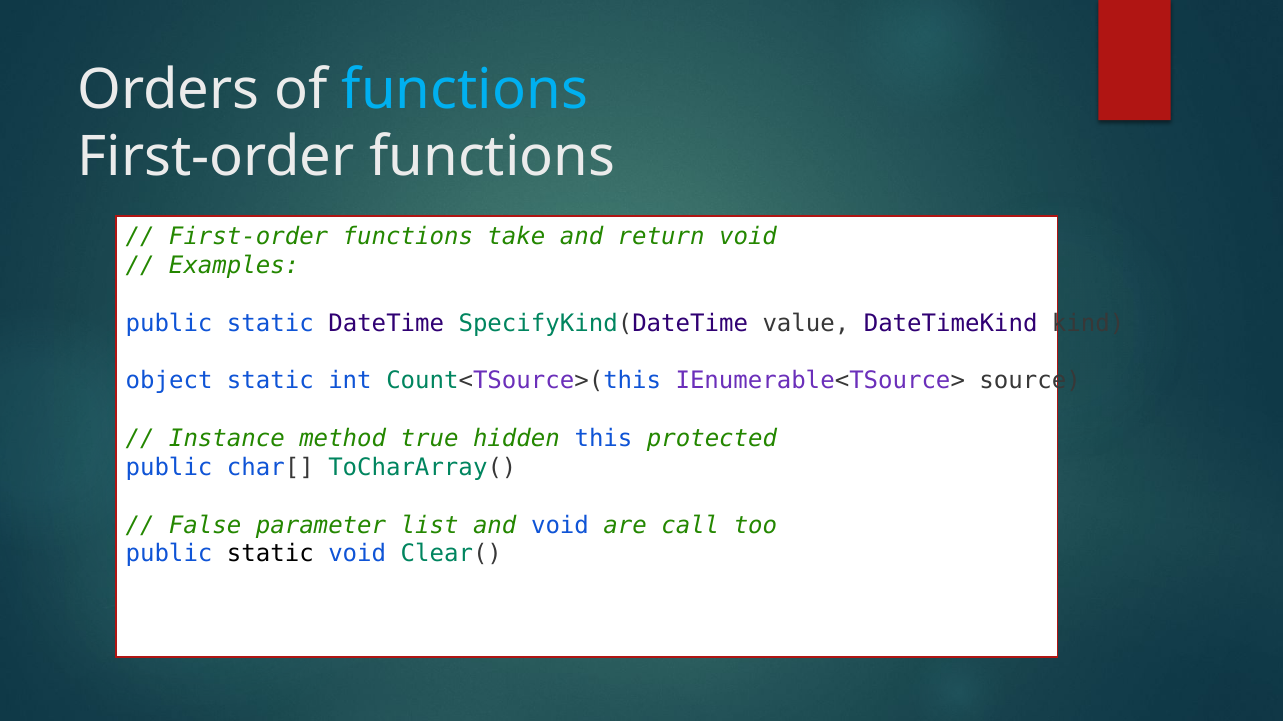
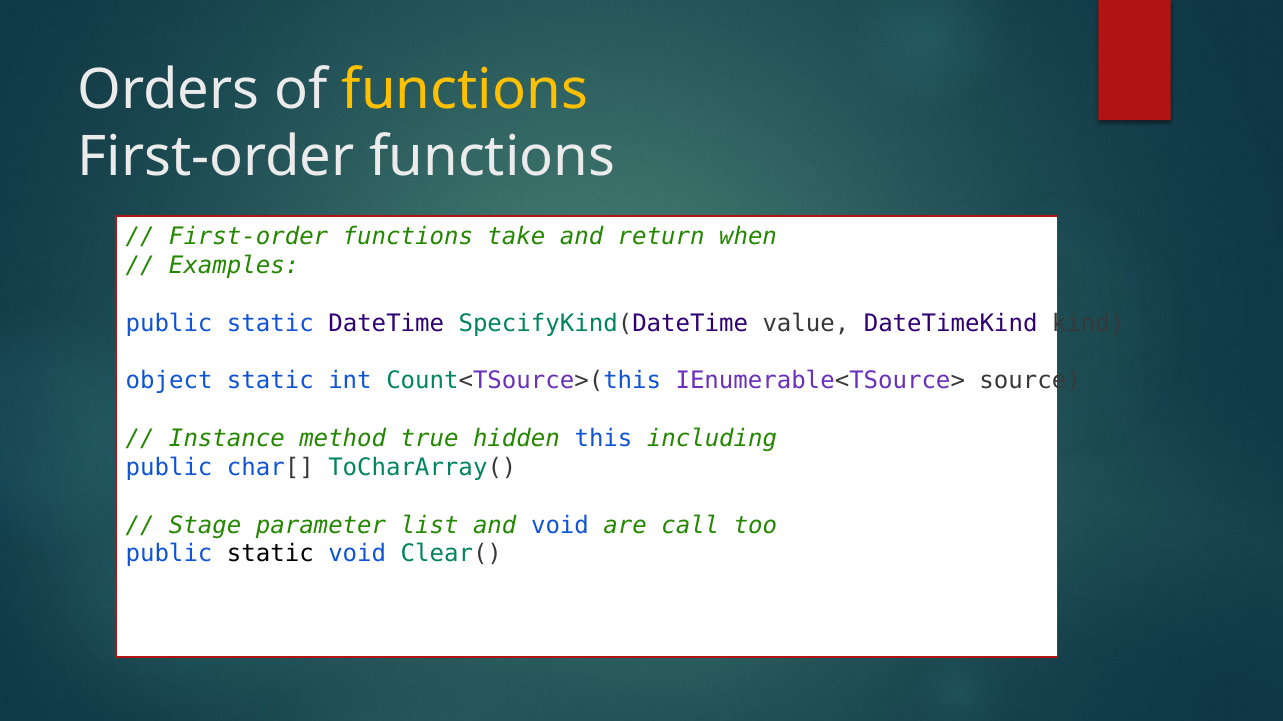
functions colour: light blue -> yellow (465, 90)
return void: void -> when (748, 237)
protected: protected -> including (712, 439)
False: False -> Stage (205, 526)
